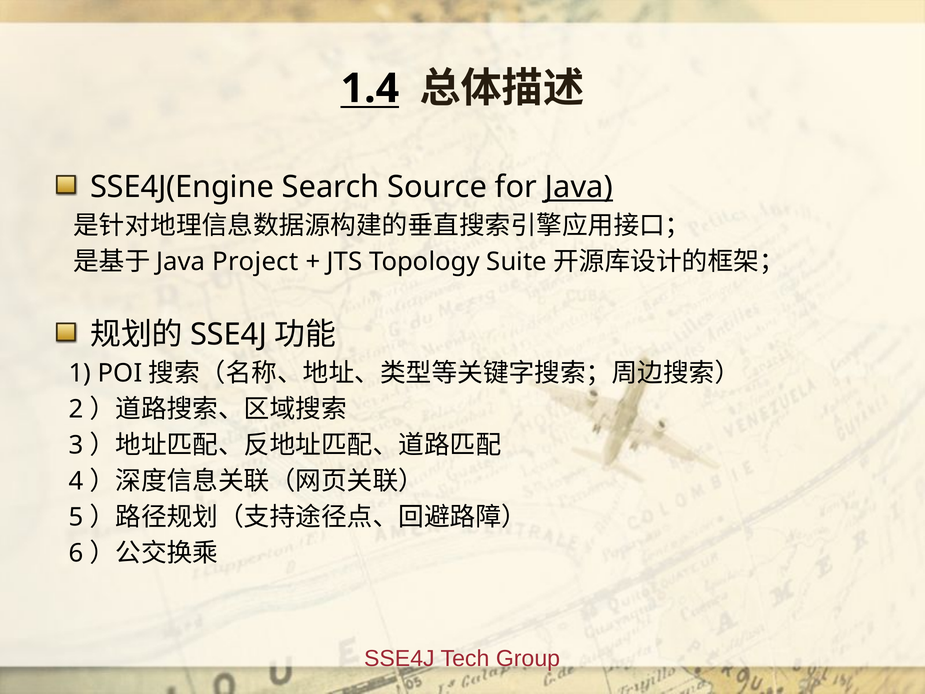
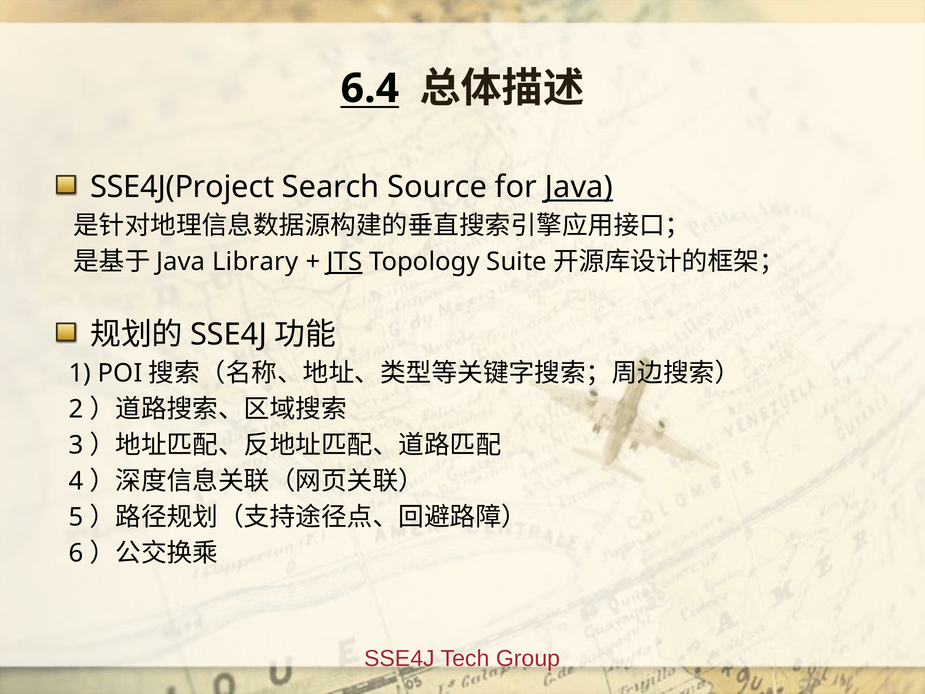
1.4: 1.4 -> 6.4 (370, 88)
SSE4J(Engine: SSE4J(Engine -> SSE4J(Project (182, 187)
Project: Project -> Library (255, 262)
JTS underline: none -> present (345, 262)
